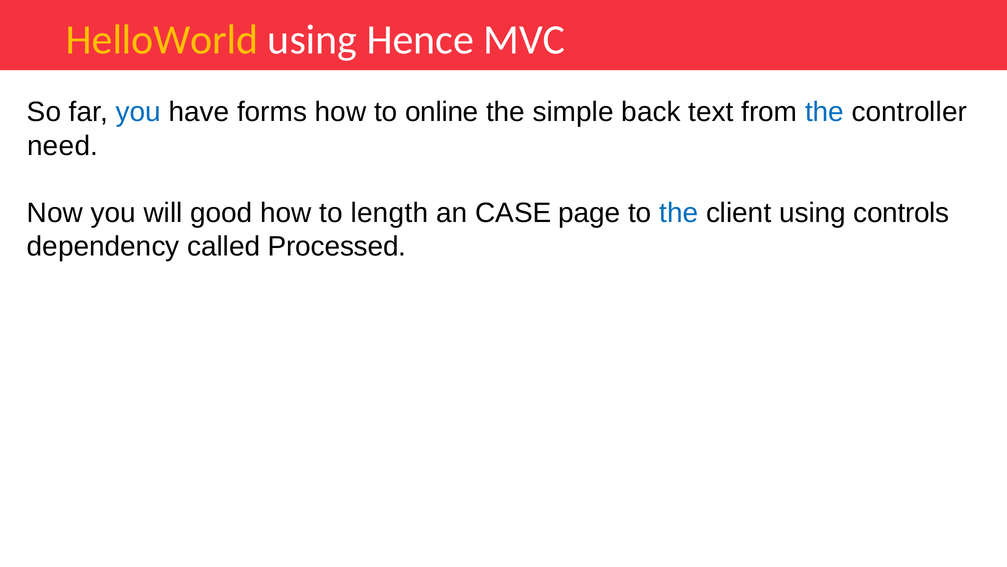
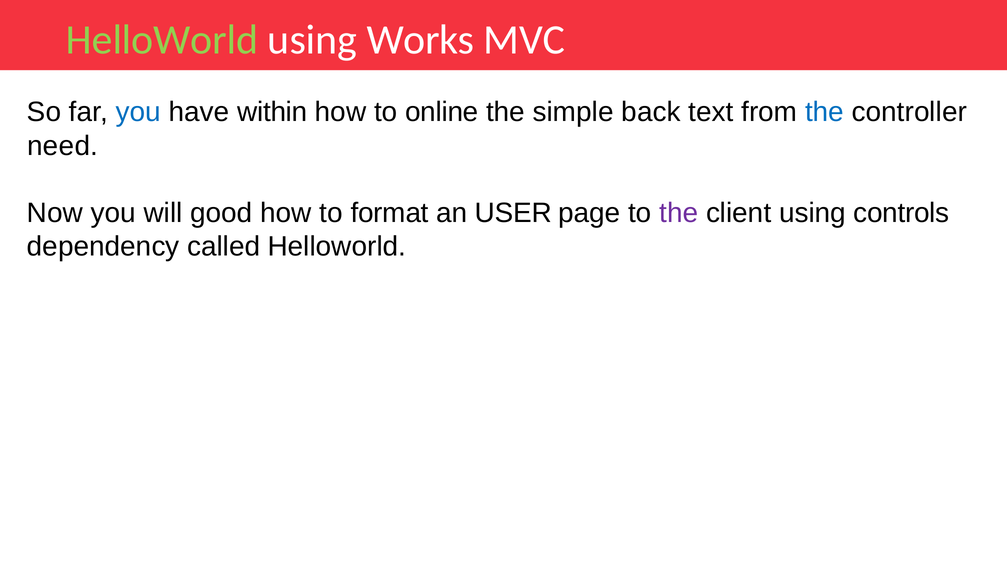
HelloWorld colour: yellow -> light green (162, 40)
Hence: Hence -> Works (420, 40)
forms: forms -> within (272, 112)
length: length -> format (390, 213)
CASE: CASE -> USER (513, 213)
the colour: blue -> purple (679, 213)
called Processed: Processed -> Helloworld (337, 246)
